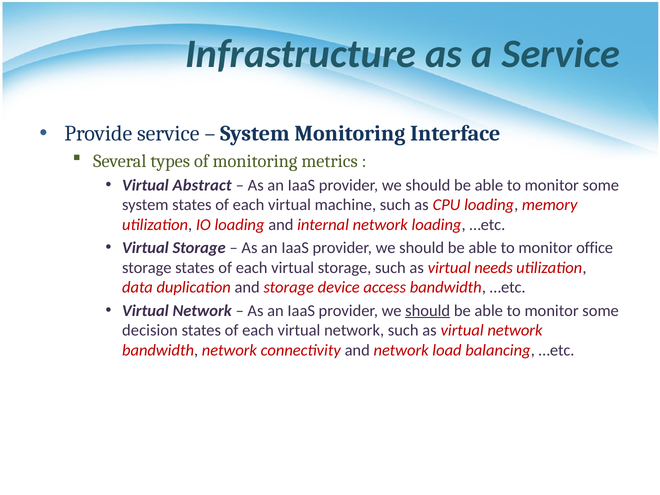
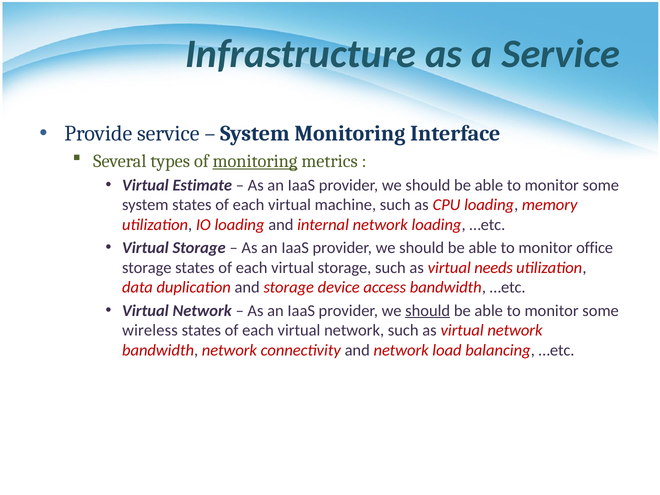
monitoring underline: none -> present (255, 161)
Abstract: Abstract -> Estimate (202, 185)
decision: decision -> wireless (150, 330)
